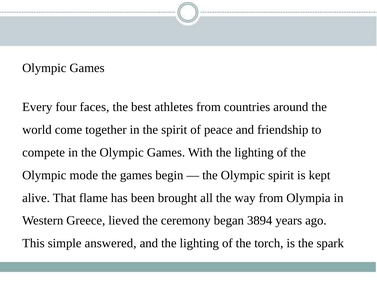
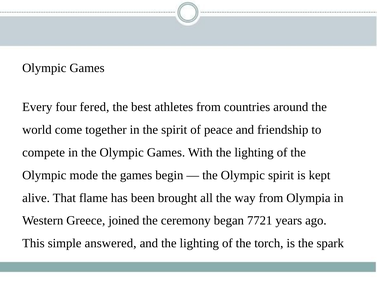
faces: faces -> fered (94, 107)
lieved: lieved -> joined (124, 221)
3894: 3894 -> 7721 (260, 221)
